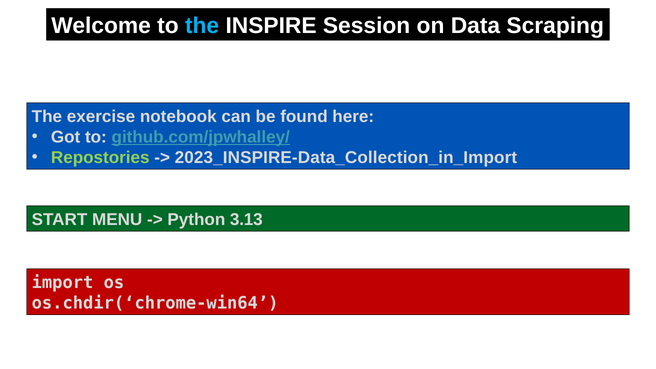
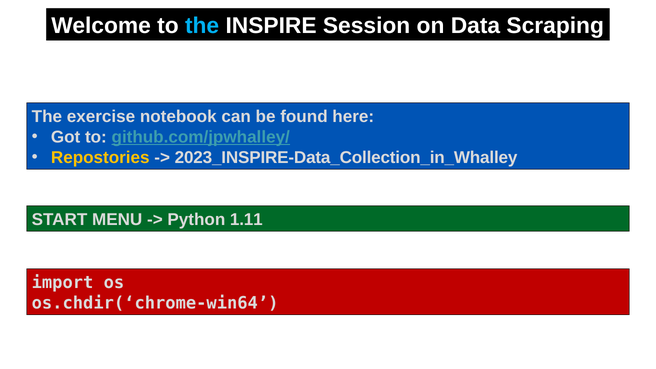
Repostories colour: light green -> yellow (100, 158)
2023_INSPIRE-Data_Collection_in_Import: 2023_INSPIRE-Data_Collection_in_Import -> 2023_INSPIRE-Data_Collection_in_Whalley (346, 158)
3.13: 3.13 -> 1.11 (246, 220)
